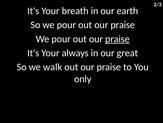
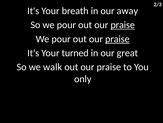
earth: earth -> away (127, 11)
praise underline: none -> present (123, 25)
always: always -> turned (75, 53)
